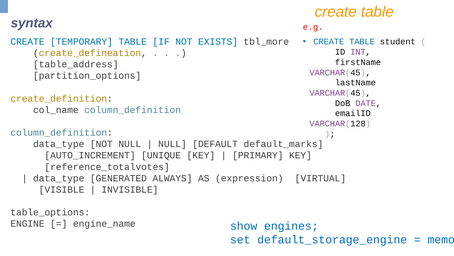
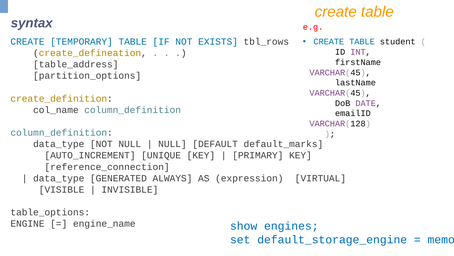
tbl_more: tbl_more -> tbl_rows (266, 42)
reference_totalvotes: reference_totalvotes -> reference_connection (107, 166)
